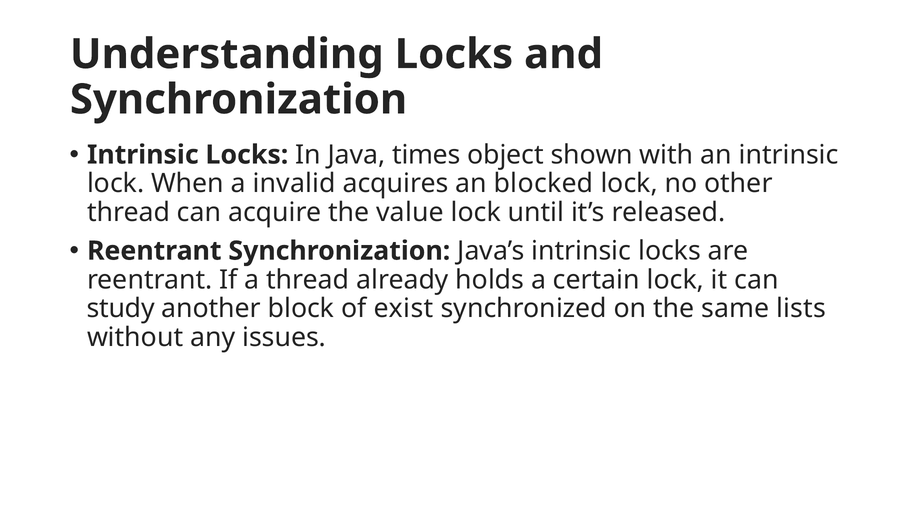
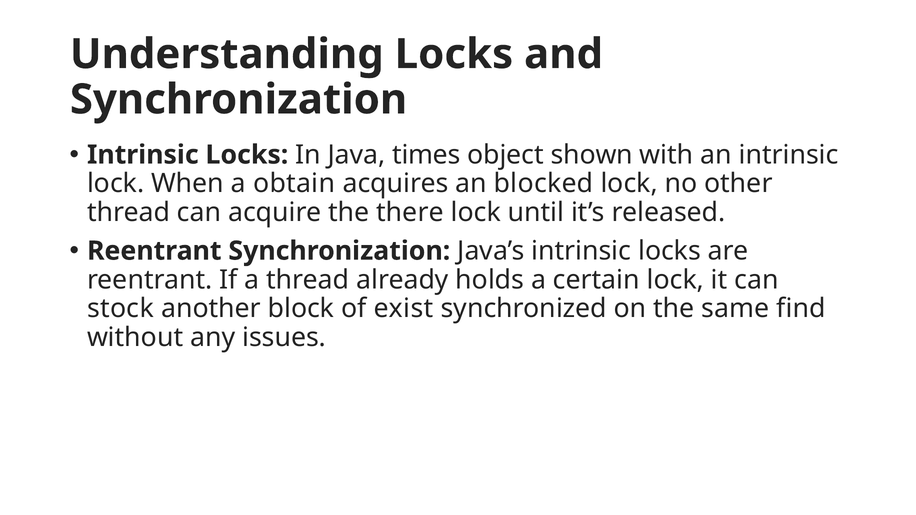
invalid: invalid -> obtain (294, 184)
value: value -> there (410, 213)
study: study -> stock (120, 309)
lists: lists -> find (801, 309)
